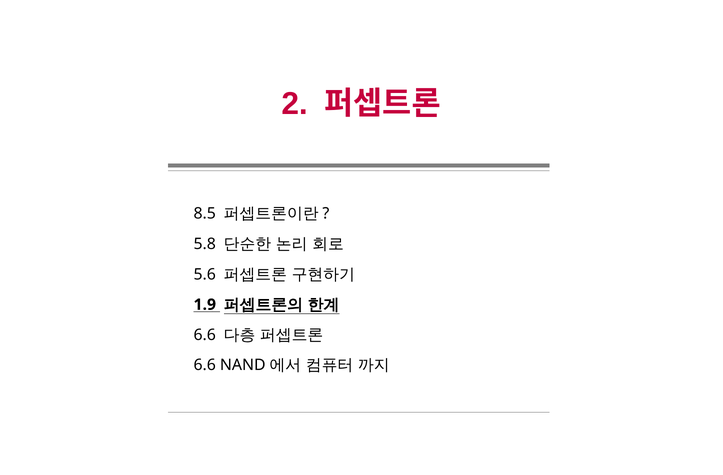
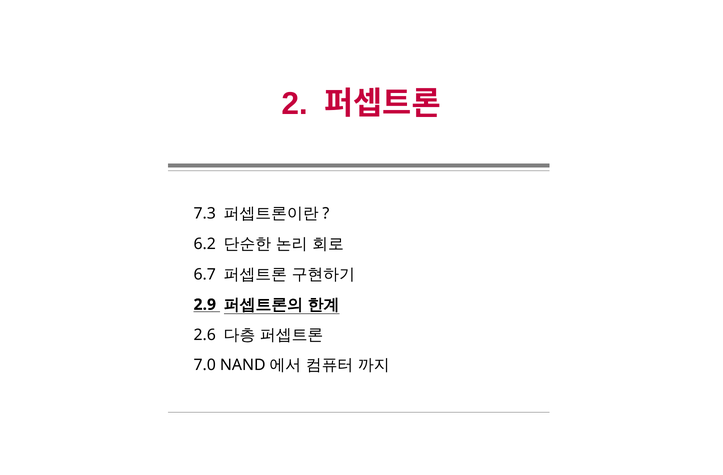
8.5: 8.5 -> 7.3 (205, 214)
5.8: 5.8 -> 6.2 (205, 244)
5.6: 5.6 -> 6.7 (205, 274)
1.9: 1.9 -> 2.9 (205, 305)
6.6: 6.6 -> 2.6 (205, 335)
6.6: 6.6 -> 7.0 (205, 365)
